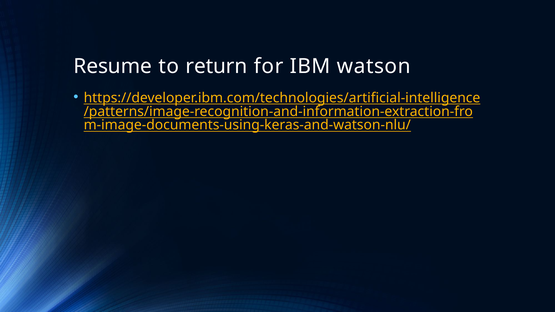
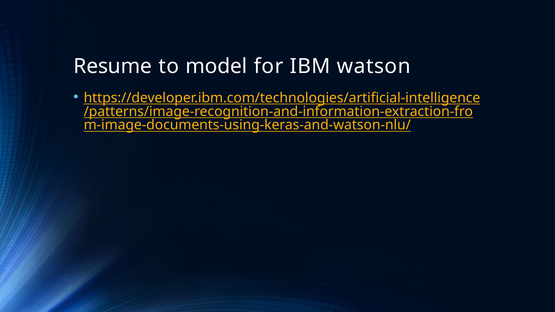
return: return -> model (216, 66)
